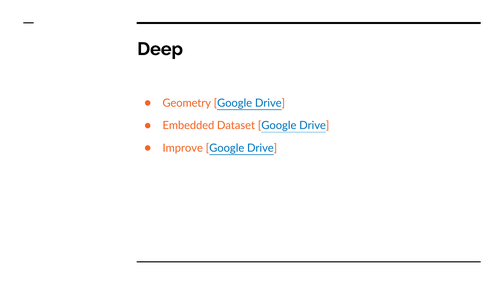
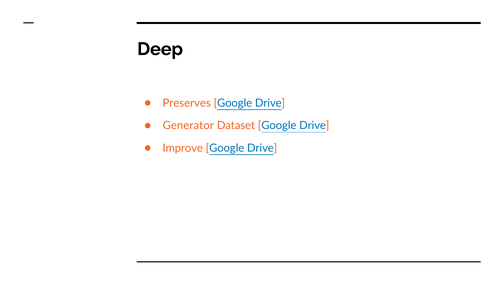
Geometry: Geometry -> Preserves (187, 103)
Embedded: Embedded -> Generator (188, 125)
